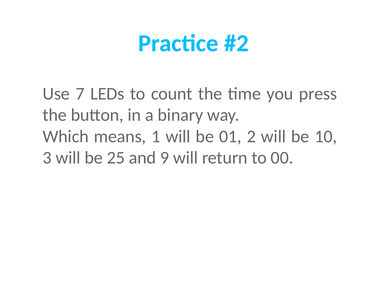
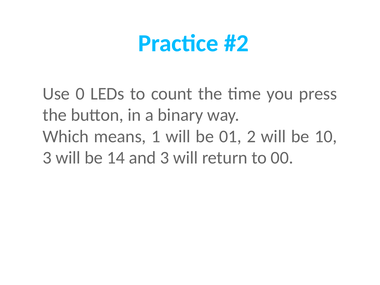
7: 7 -> 0 (80, 94)
25: 25 -> 14 (116, 158)
and 9: 9 -> 3 (165, 158)
